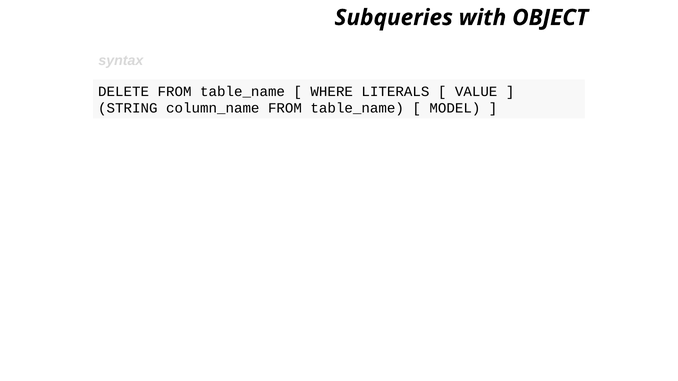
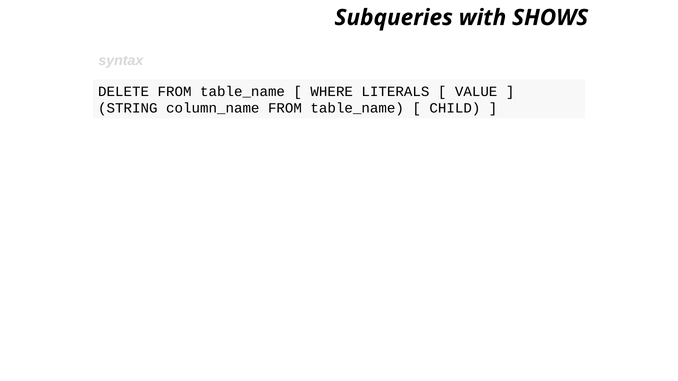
OBJECT: OBJECT -> SHOWS (550, 18)
MODEL: MODEL -> CHILD (455, 108)
